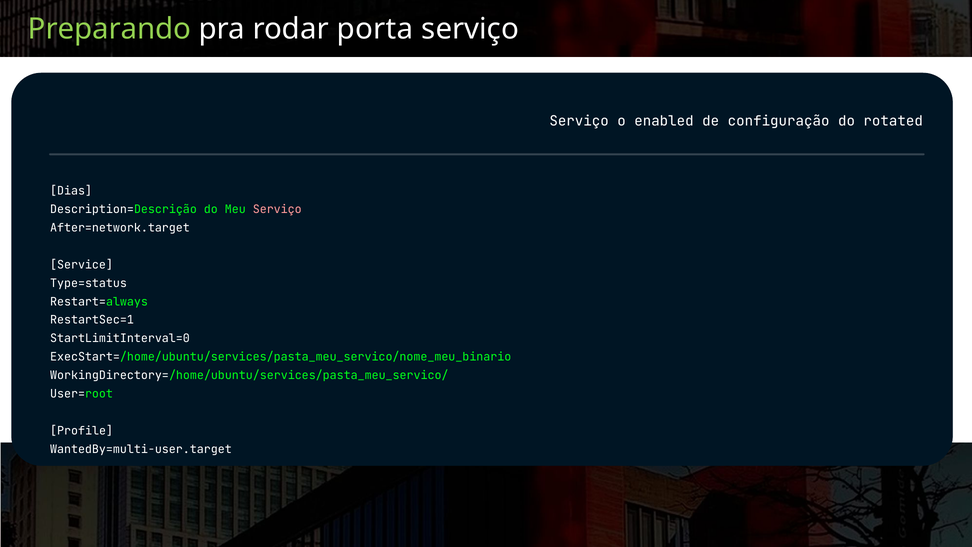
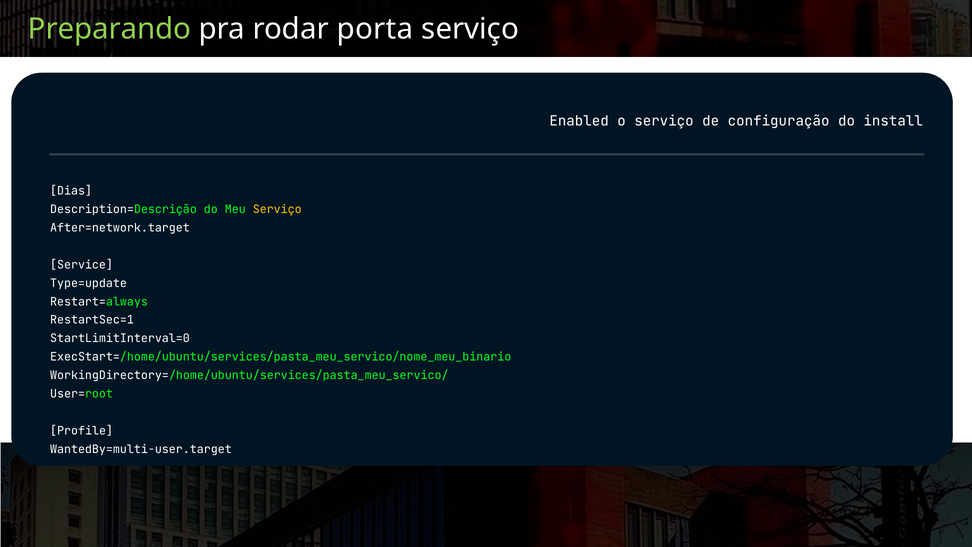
Serviço: Serviço -> Enabled (579, 121)
o enabled: enabled -> serviço (664, 121)
rotated: rotated -> install (893, 121)
Serviço colour: pink -> yellow (277, 209)
Type=status: Type=status -> Type=update (89, 283)
